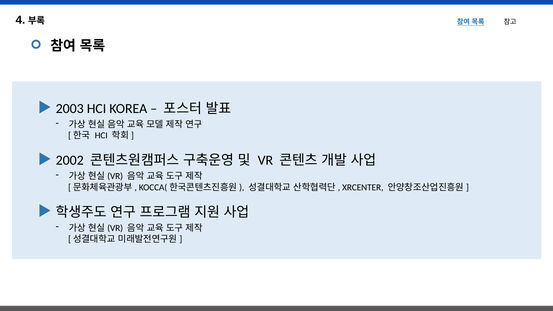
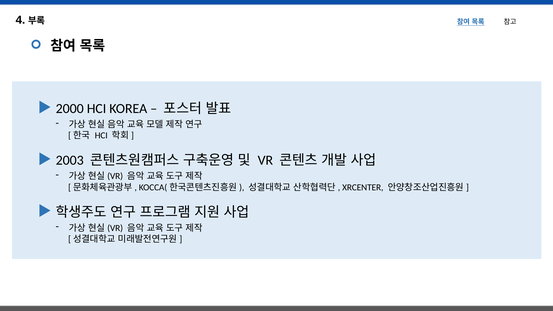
2003: 2003 -> 2000 (70, 109)
2002: 2002 -> 2003 (70, 160)
